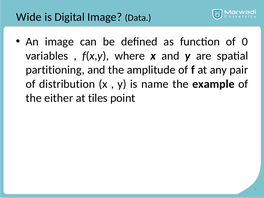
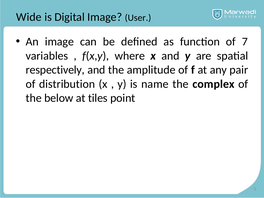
Data: Data -> User (138, 18)
0: 0 -> 7 (245, 42)
partitioning: partitioning -> respectively (55, 70)
example: example -> complex (213, 84)
either: either -> below (59, 98)
